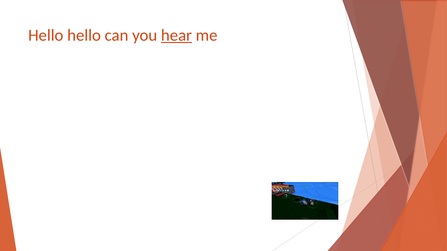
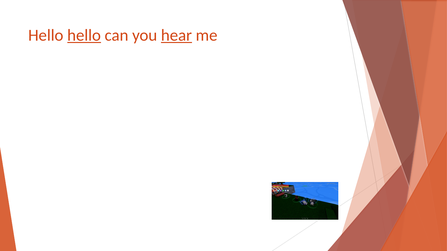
hello underline: none -> present (84, 35)
